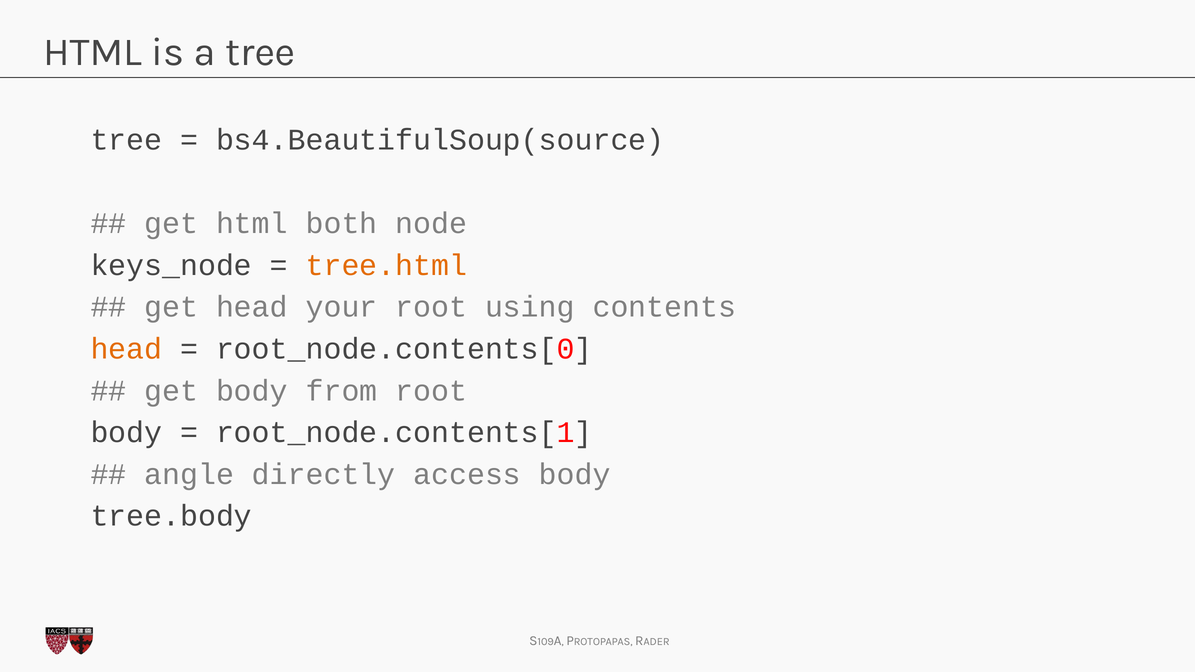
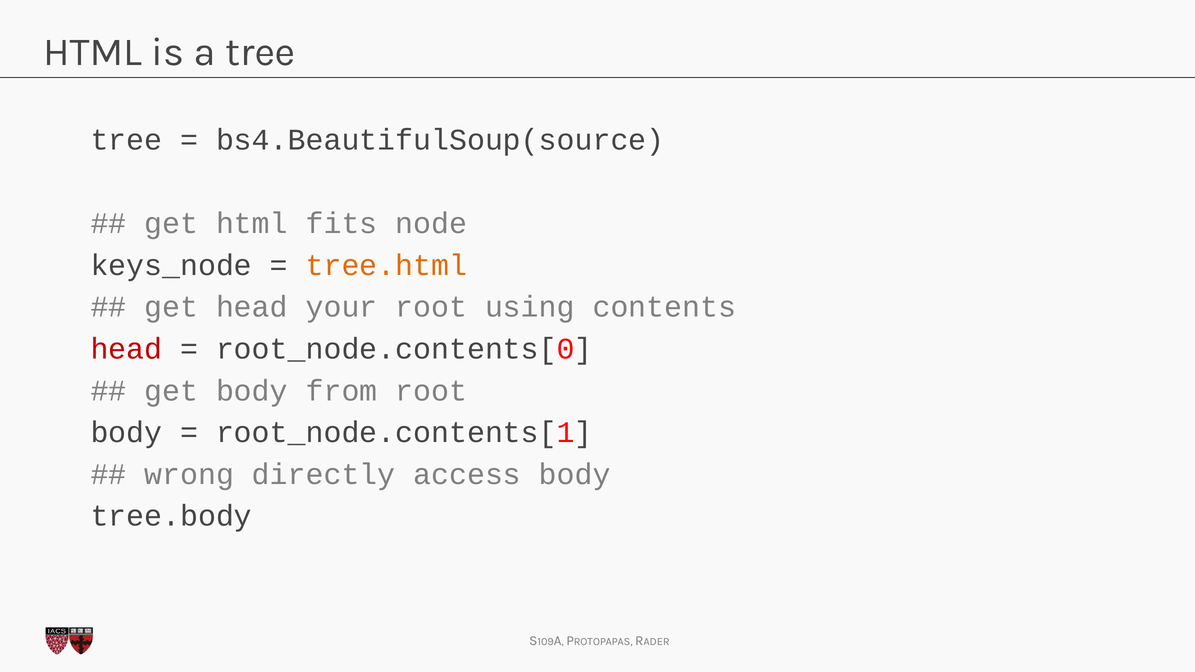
both: both -> fits (342, 224)
head colour: orange -> red (126, 349)
angle: angle -> wrong (189, 474)
